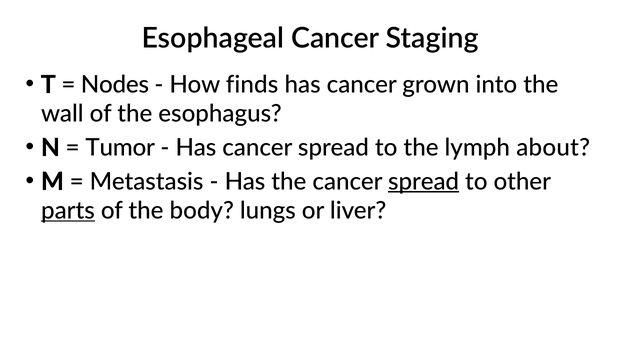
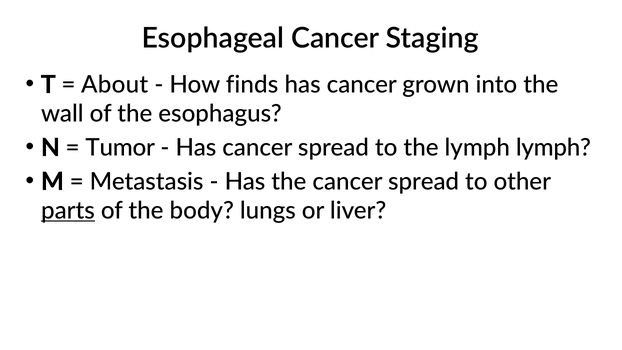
Nodes: Nodes -> About (115, 85)
lymph about: about -> lymph (553, 148)
spread underline: present -> none (424, 181)
